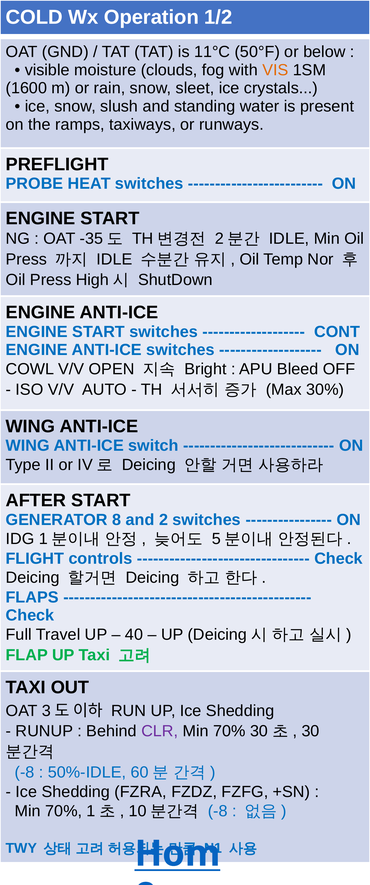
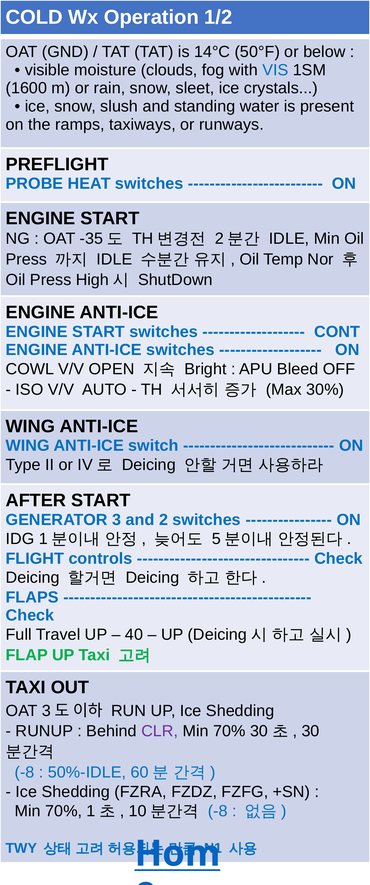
11°C: 11°C -> 14°C (212, 52)
VIS colour: orange -> blue (275, 70)
8: 8 -> 3 (117, 520)
